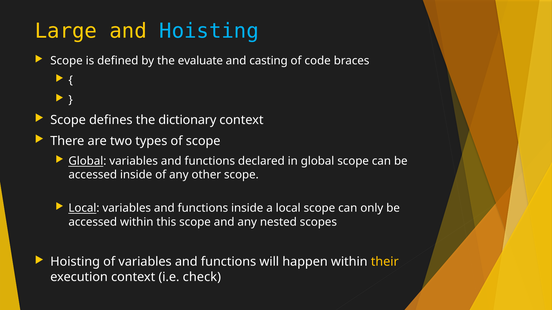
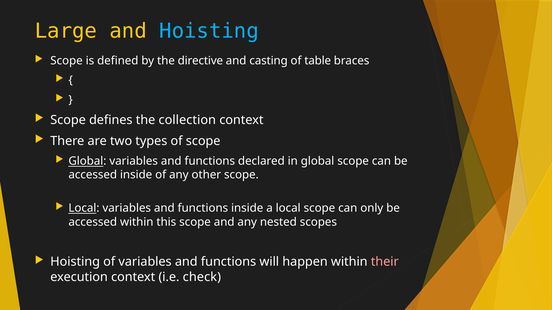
evaluate: evaluate -> directive (200, 61)
code: code -> table (318, 61)
dictionary: dictionary -> collection (187, 120)
their colour: yellow -> pink (385, 262)
